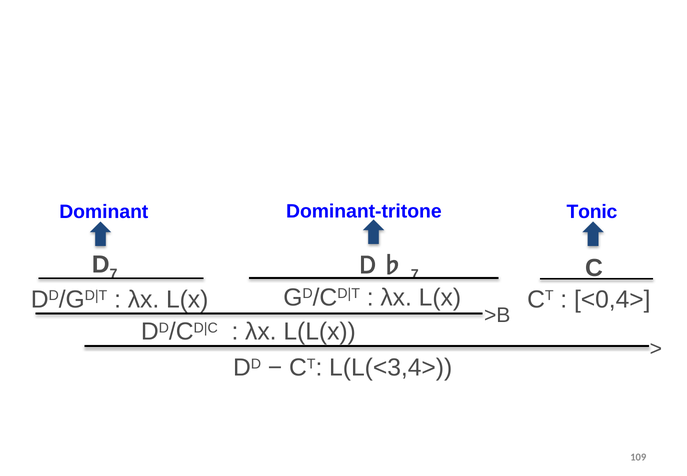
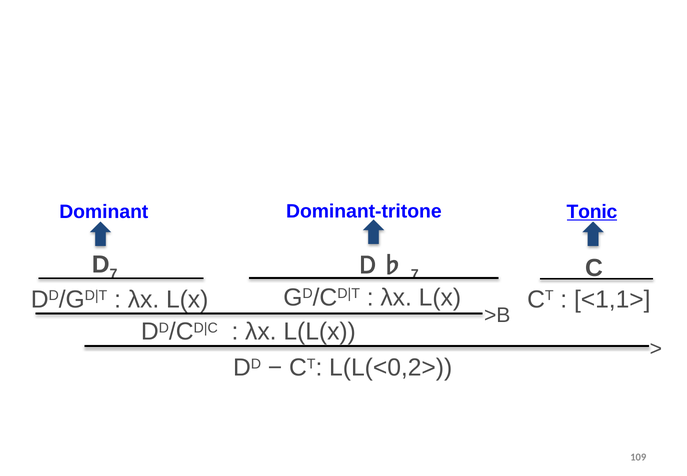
Tonic underline: none -> present (592, 211)
<0,4>: <0,4> -> <1,1> (612, 299)
L(L(<3,4>: L(L(<3,4> -> L(L(<0,2> (391, 367)
